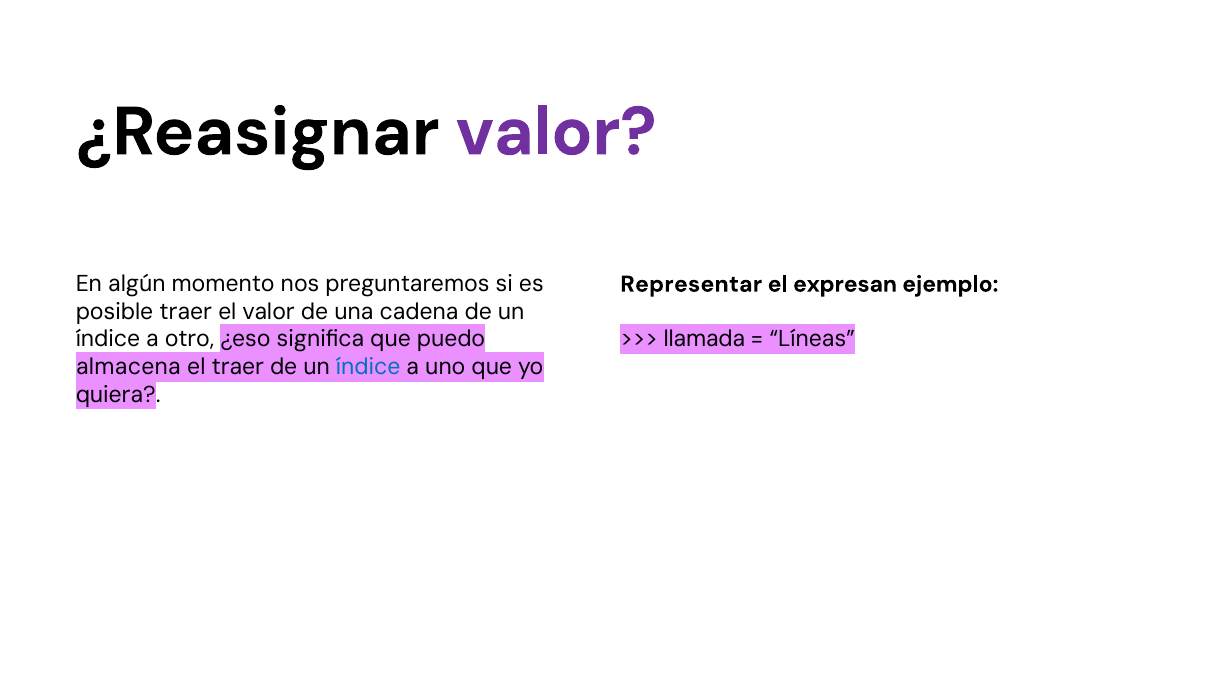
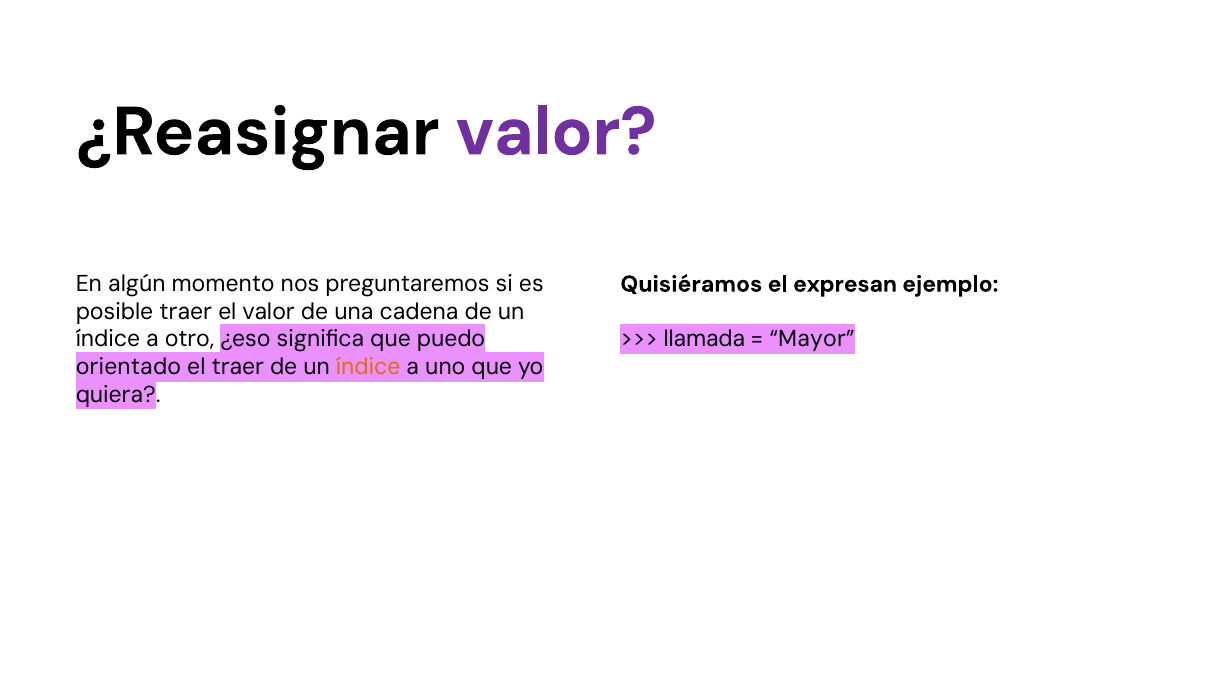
Representar: Representar -> Quisiéramos (691, 284)
Líneas: Líneas -> Mayor (812, 339)
almacena: almacena -> orientado (128, 367)
índice colour: blue -> orange (368, 367)
